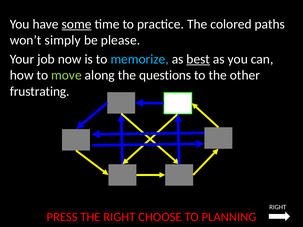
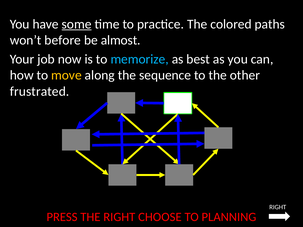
simply: simply -> before (63, 40)
please: please -> almost (121, 40)
best underline: present -> none (198, 59)
move colour: light green -> yellow (66, 75)
questions: questions -> sequence (165, 75)
frustrating: frustrating -> frustrated (40, 91)
